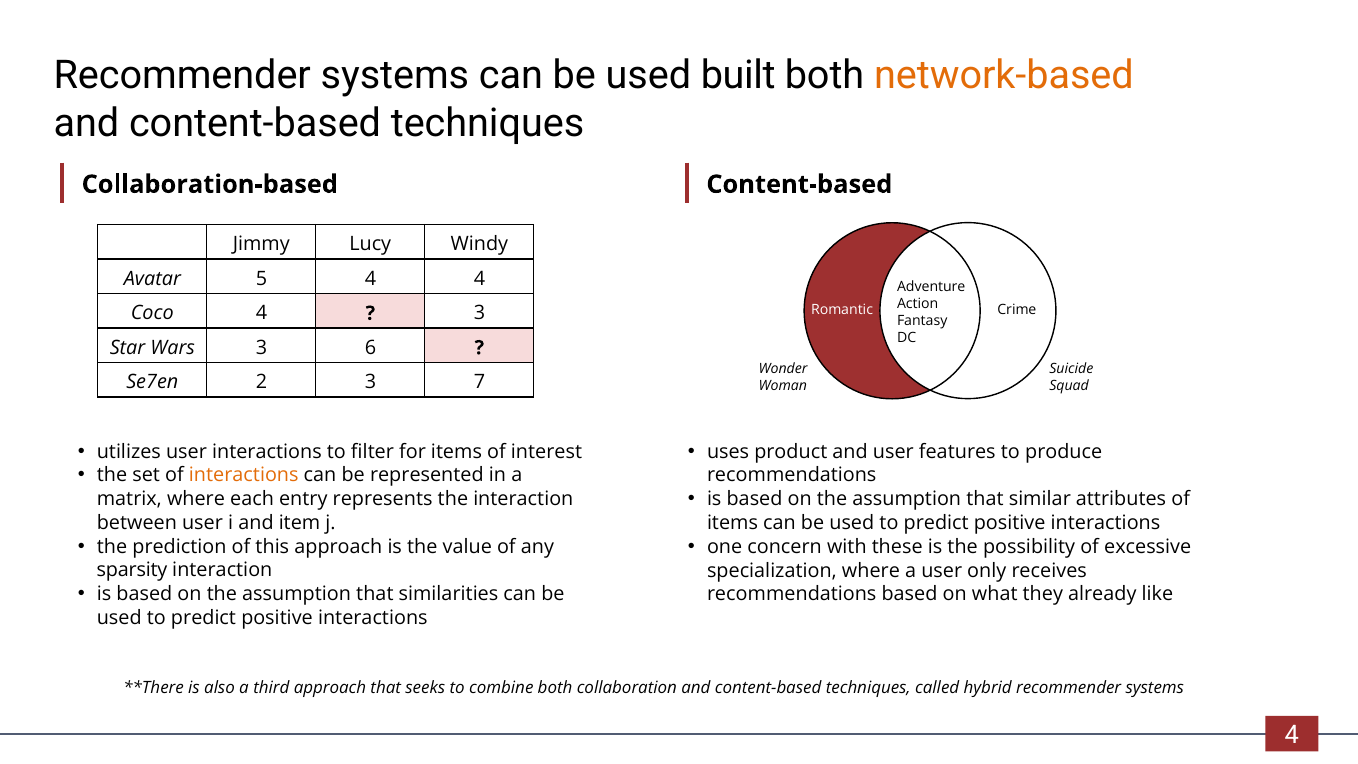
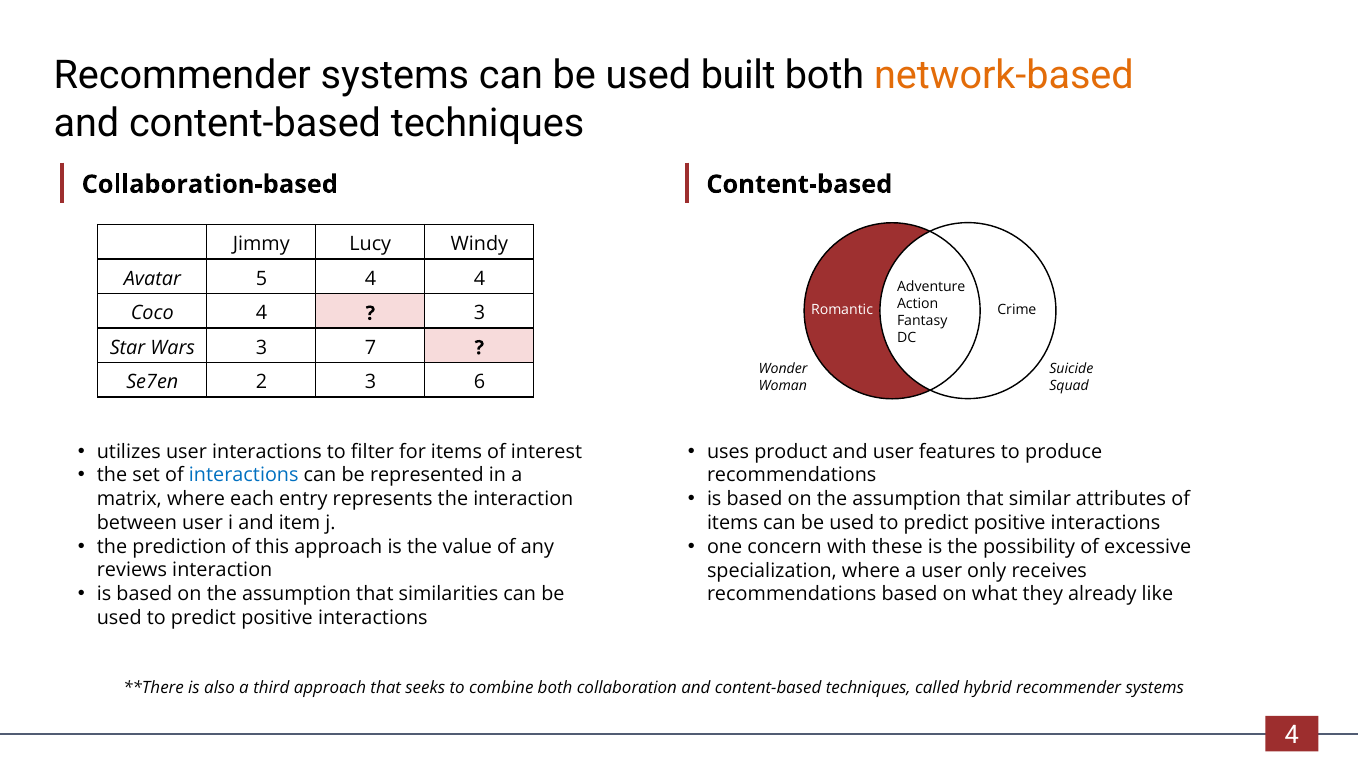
6: 6 -> 7 (370, 348)
7: 7 -> 6 (479, 382)
interactions colour: orange -> blue (244, 475)
sparsity: sparsity -> reviews (132, 570)
